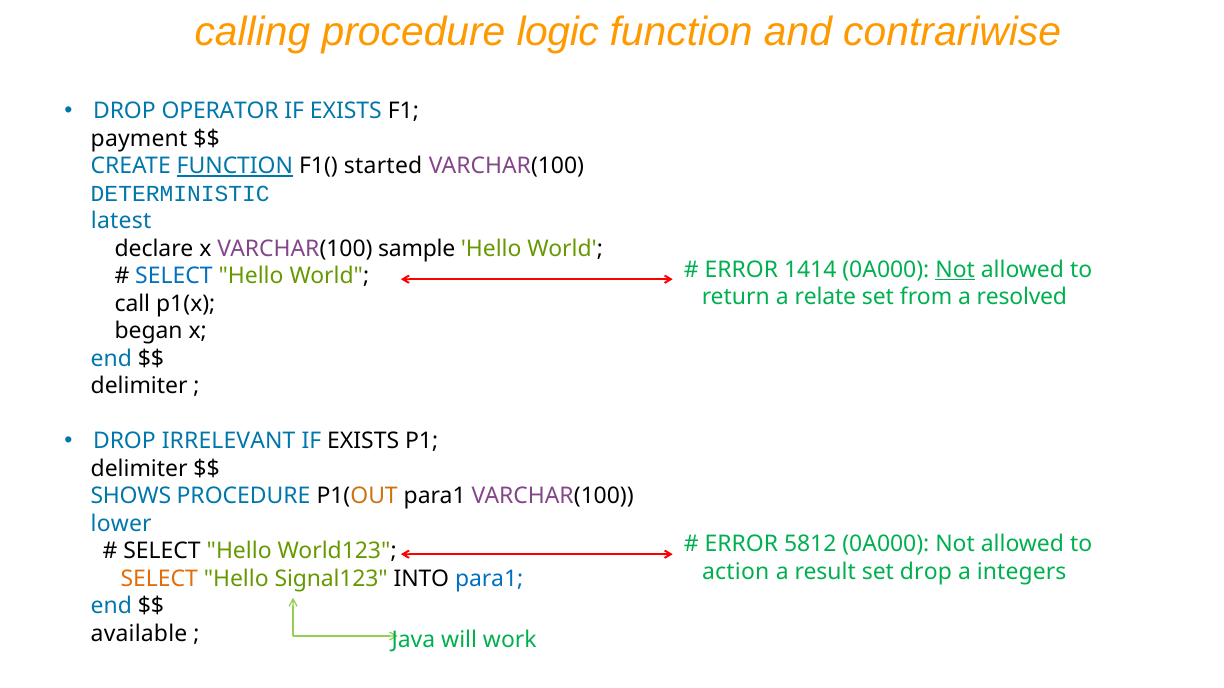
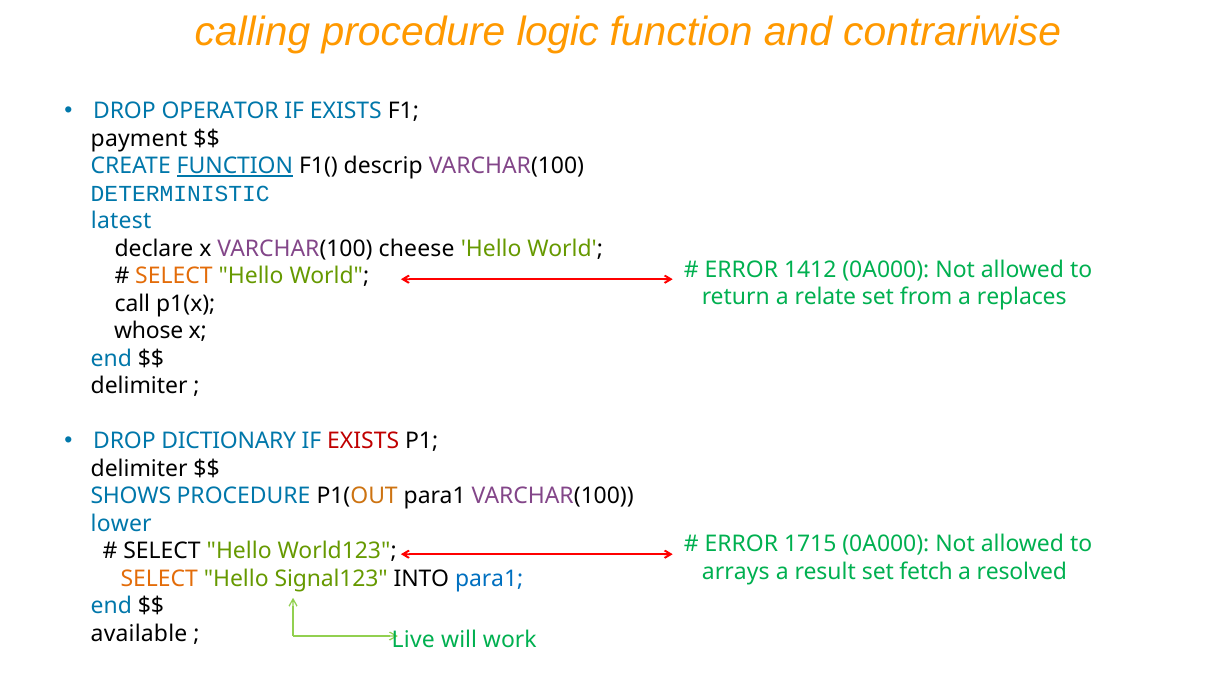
started: started -> descrip (383, 166)
sample: sample -> cheese (417, 249)
1414: 1414 -> 1412 (810, 270)
Not underline: present -> none (955, 270)
SELECT colour: blue -> orange (174, 276)
resolved: resolved -> replaces (1022, 297)
began: began -> whose (149, 331)
IRRELEVANT: IRRELEVANT -> DICTIONARY (229, 442)
EXISTS colour: black -> red (363, 442)
5812: 5812 -> 1715 (810, 545)
action: action -> arrays (736, 572)
set drop: drop -> fetch (926, 572)
integers: integers -> resolved (1022, 572)
Java: Java -> Live (413, 640)
